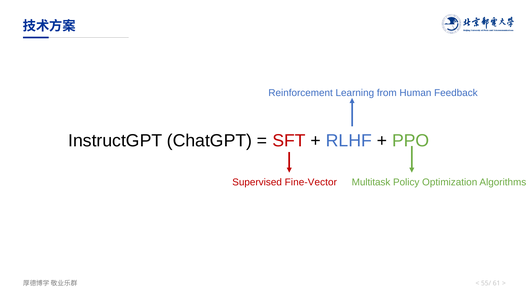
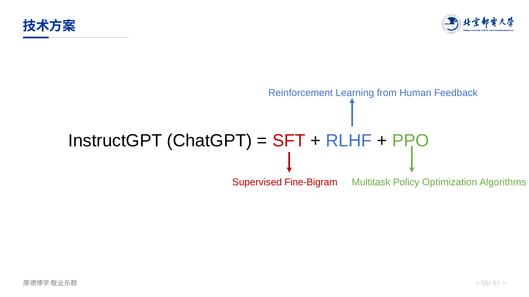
Fine-Vector: Fine-Vector -> Fine-Bigram (311, 183)
